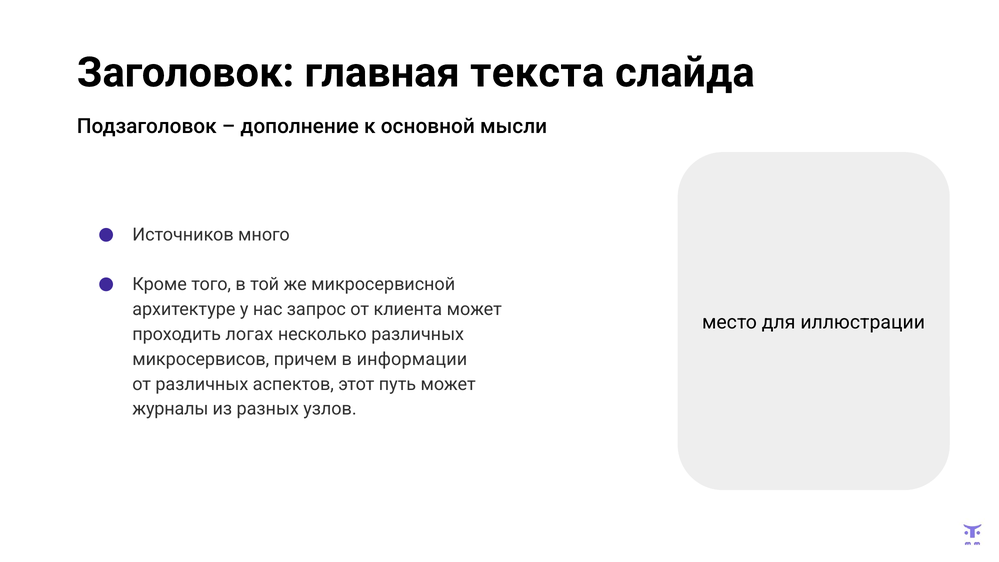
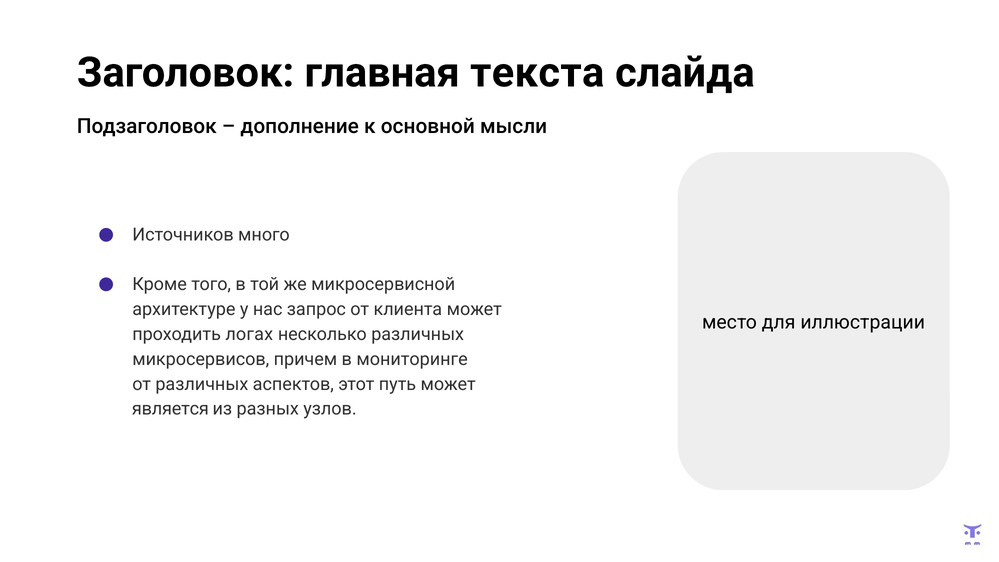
информации: информации -> мониторинге (412, 359)
журналы: журналы -> является (170, 409)
